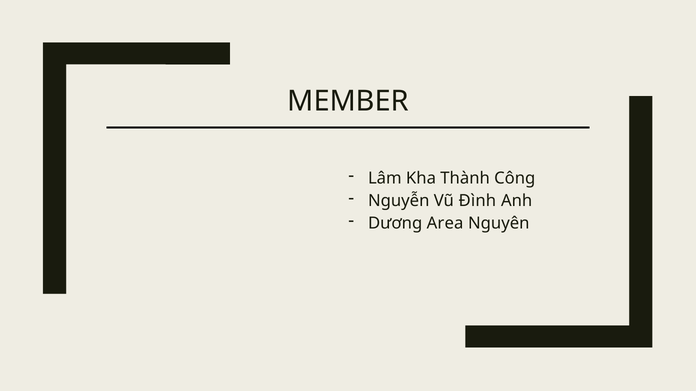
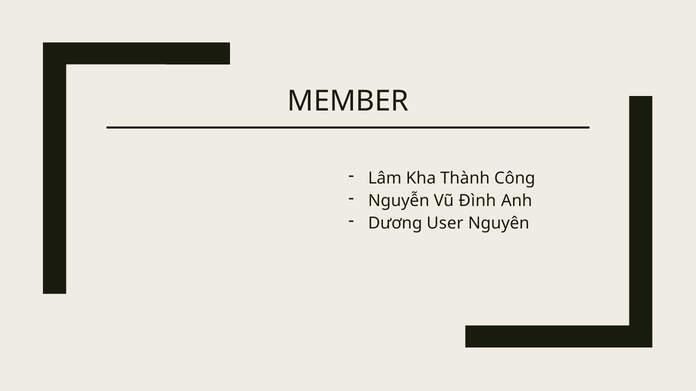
Area: Area -> User (445, 224)
